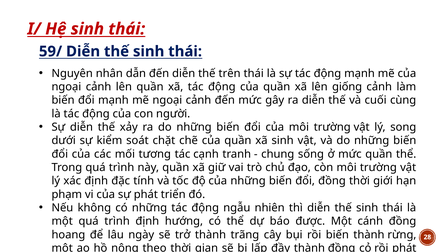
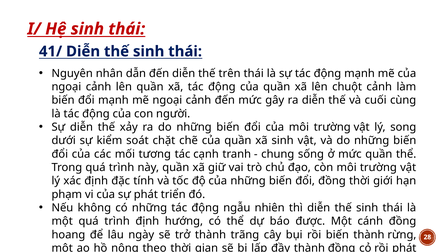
59/: 59/ -> 41/ (51, 51)
giống: giống -> chuột (347, 87)
